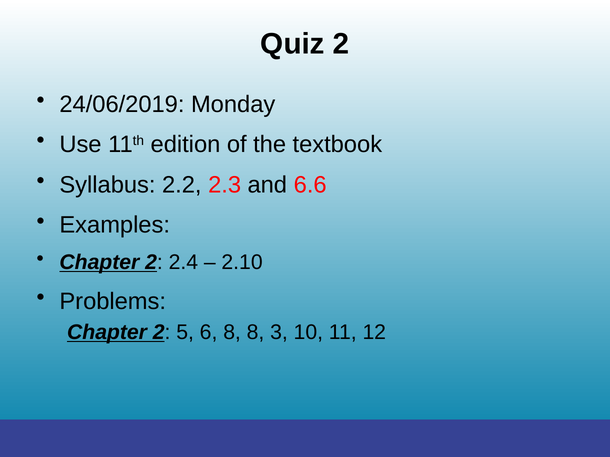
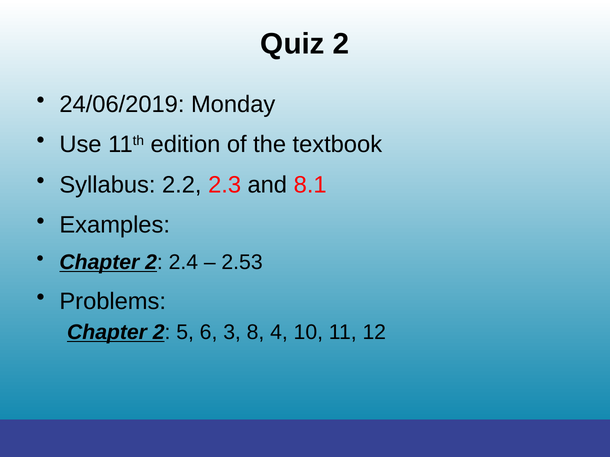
6.6: 6.6 -> 8.1 (310, 185)
2.10: 2.10 -> 2.53 (242, 263)
6 8: 8 -> 3 (232, 333)
3: 3 -> 4 (279, 333)
